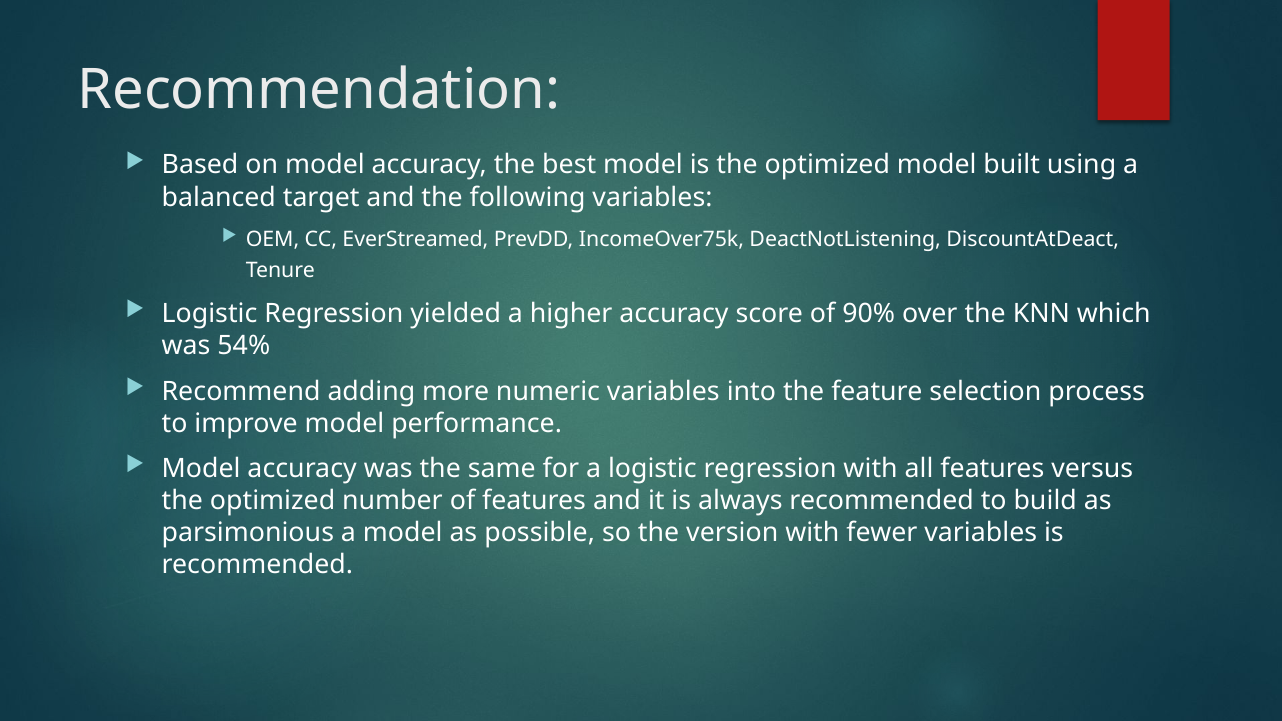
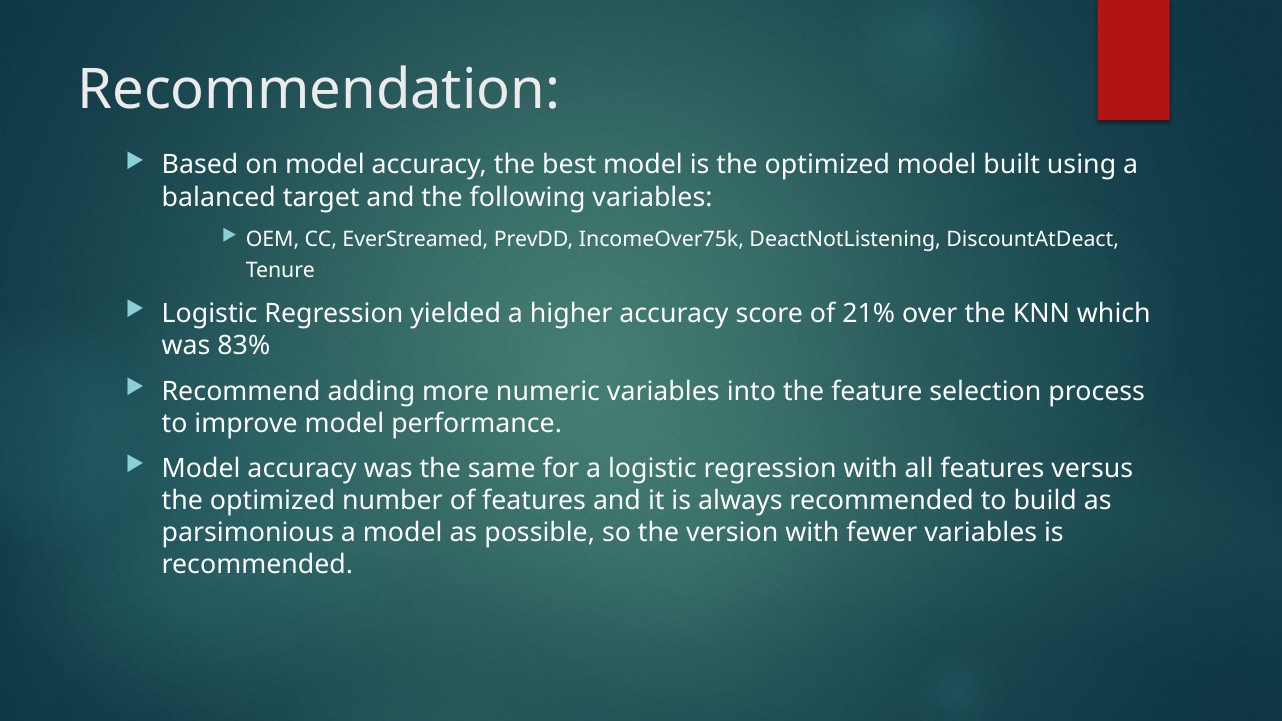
90%: 90% -> 21% (869, 314)
54%: 54% -> 83% (244, 346)
